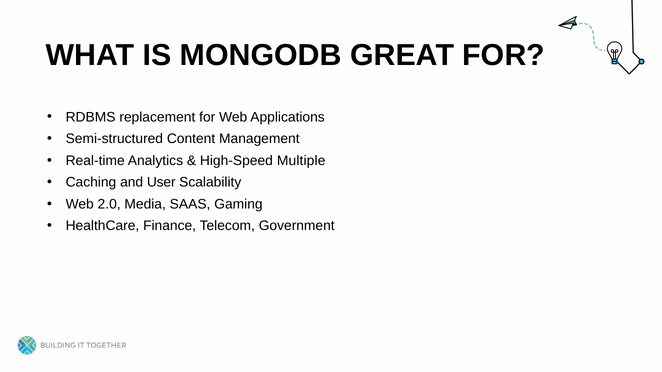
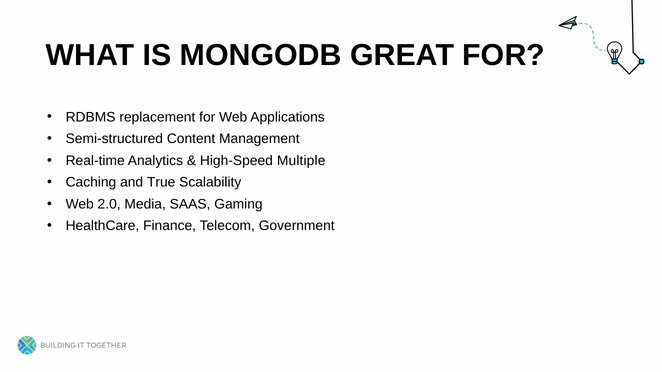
User: User -> True (161, 182)
